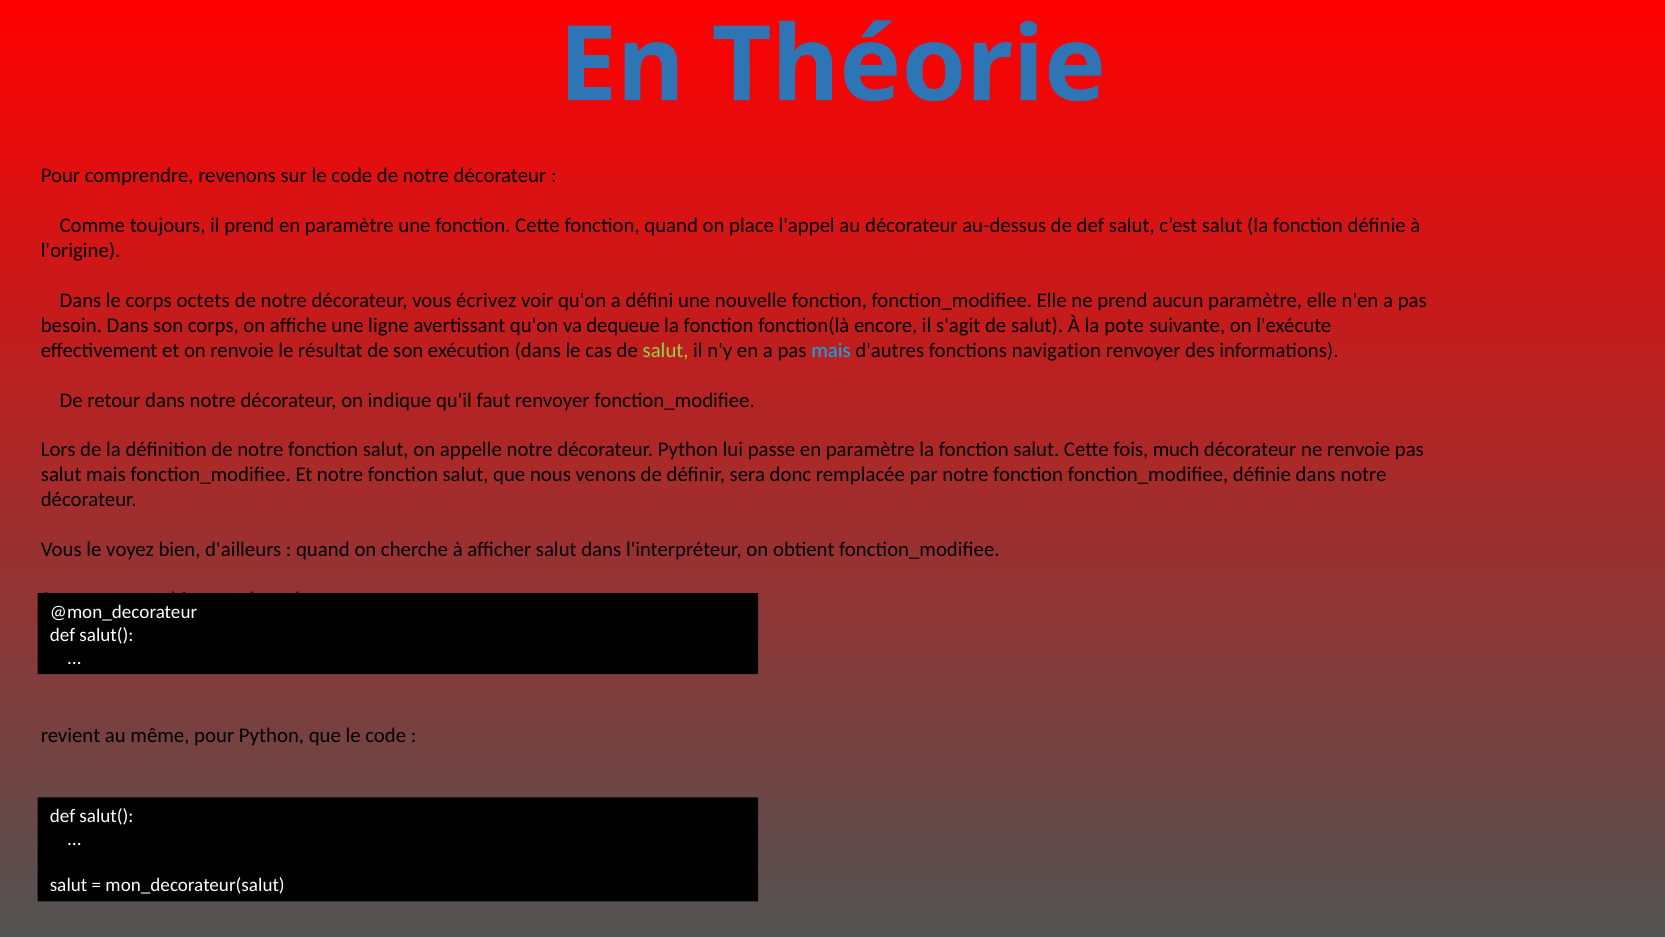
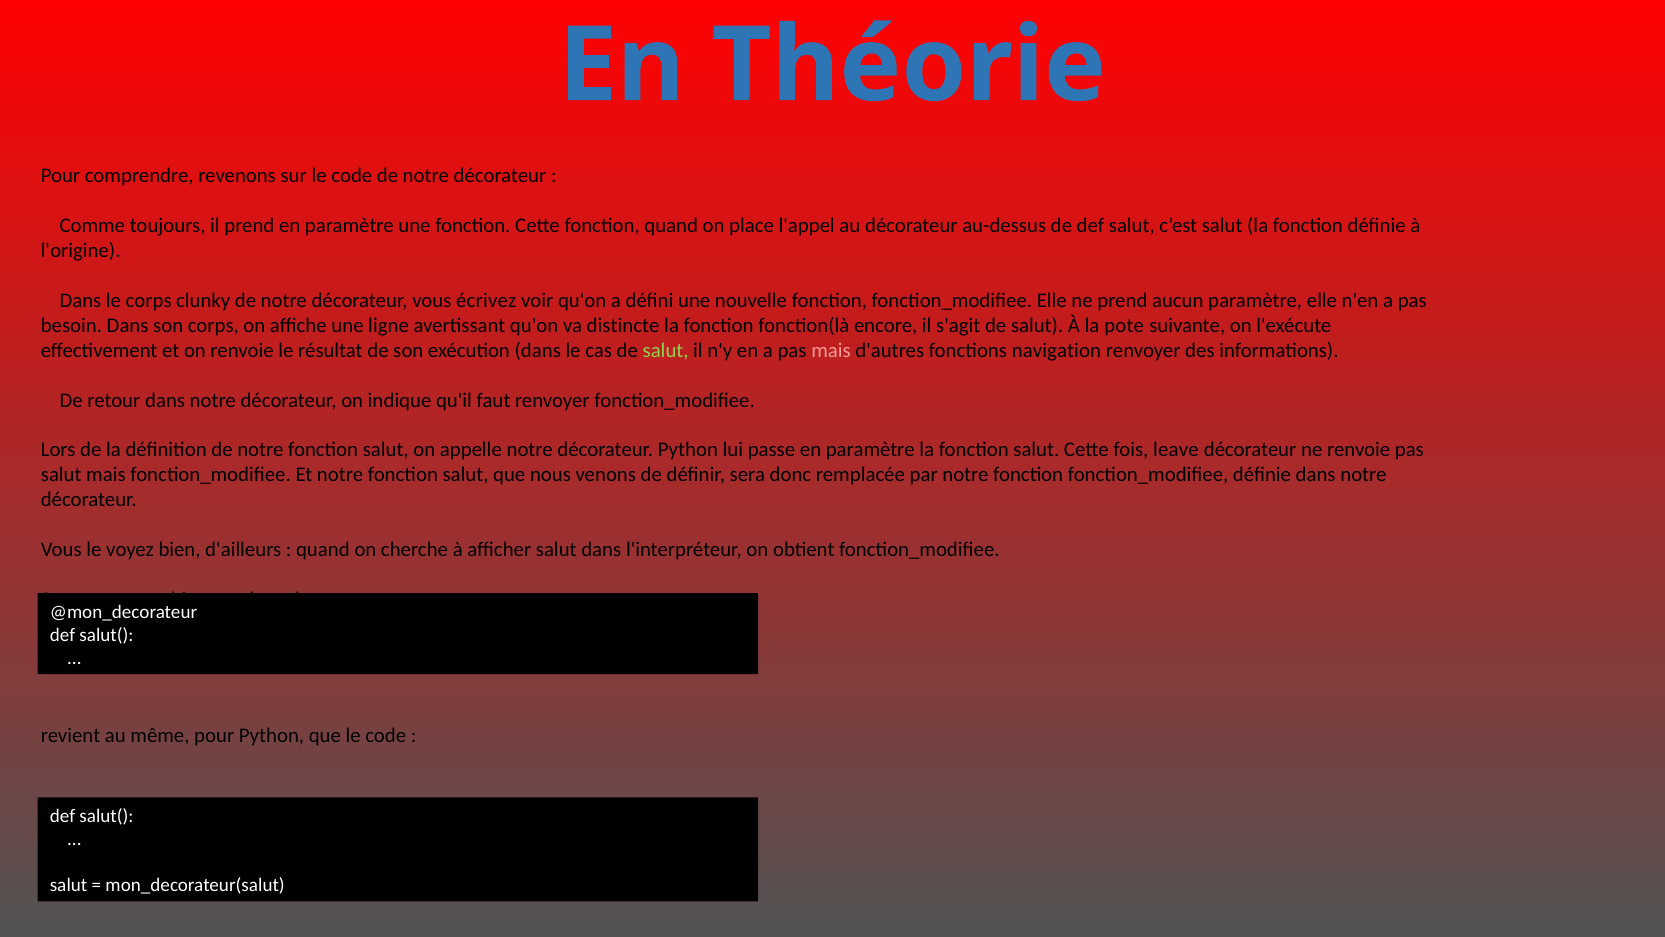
octets: octets -> clunky (203, 300)
dequeue: dequeue -> distincte (623, 325)
mais colour: light blue -> pink (831, 350)
much: much -> leave (1176, 450)
